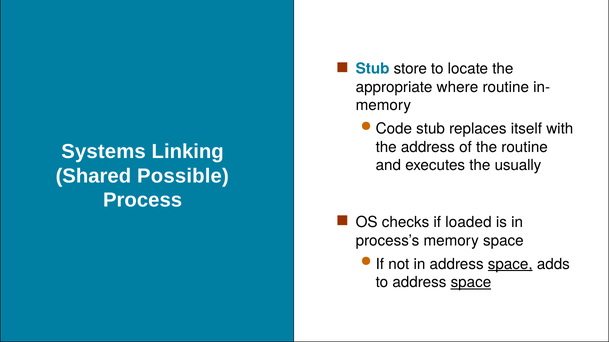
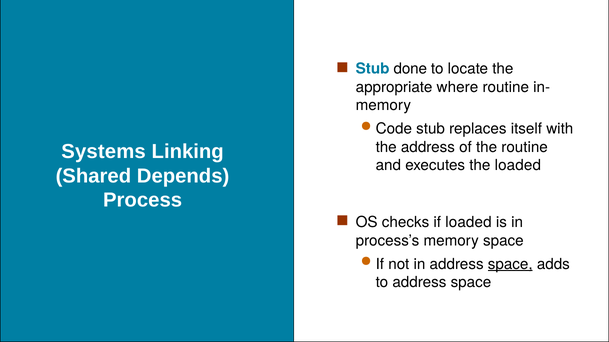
store: store -> done (410, 69)
the usually: usually -> loaded (518, 166)
Possible: Possible -> Depends (183, 176)
space underline: present -> none (471, 283)
